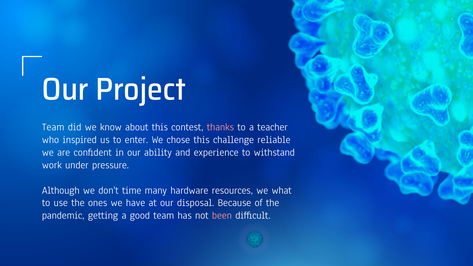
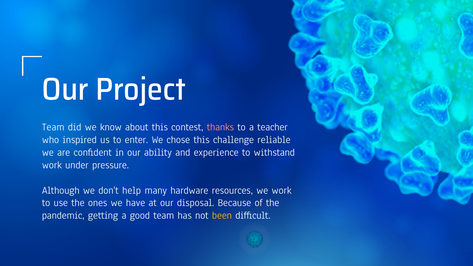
time: time -> help (132, 190)
we what: what -> work (282, 190)
been colour: pink -> yellow (222, 215)
